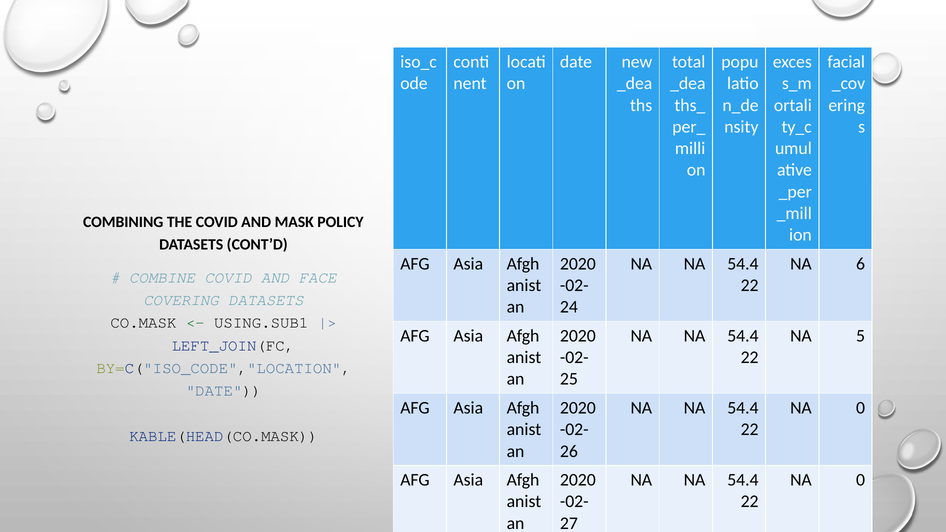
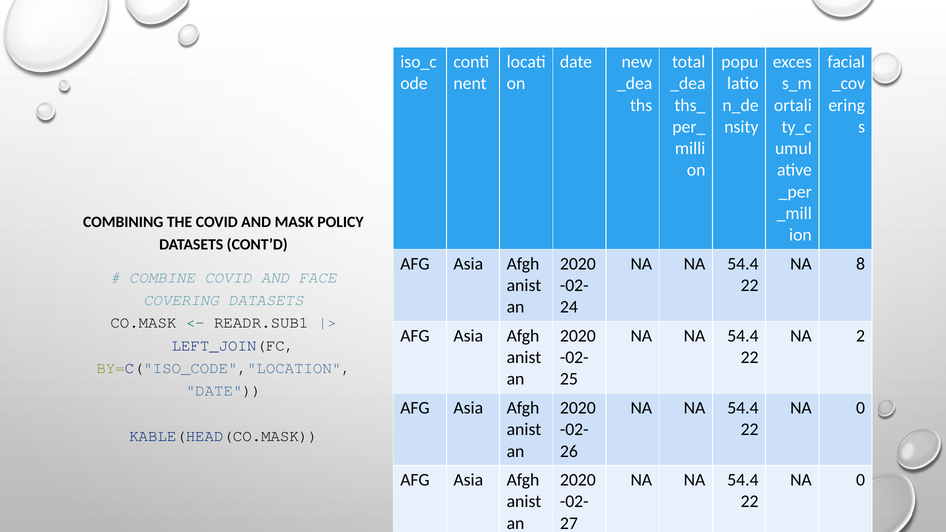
6: 6 -> 8 (861, 264)
USING.SUB1: USING.SUB1 -> READR.SUB1 (261, 323)
5: 5 -> 2 (861, 336)
